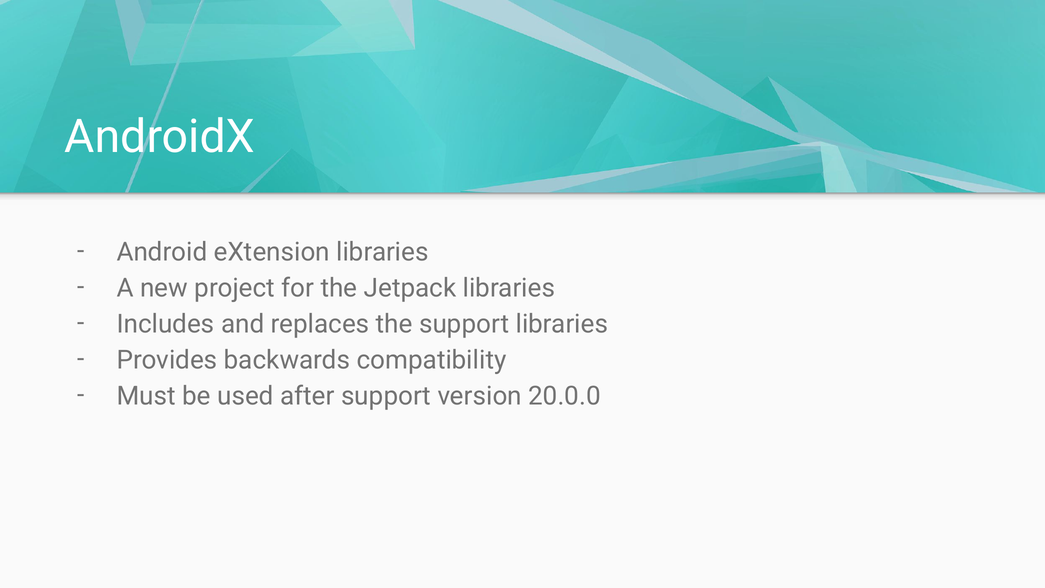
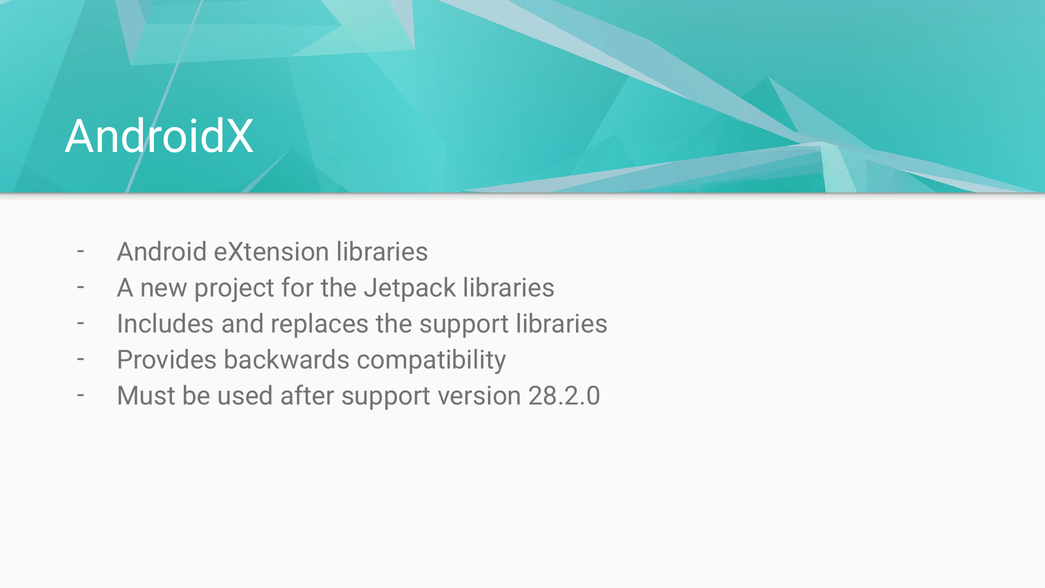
20.0.0: 20.0.0 -> 28.2.0 (564, 396)
